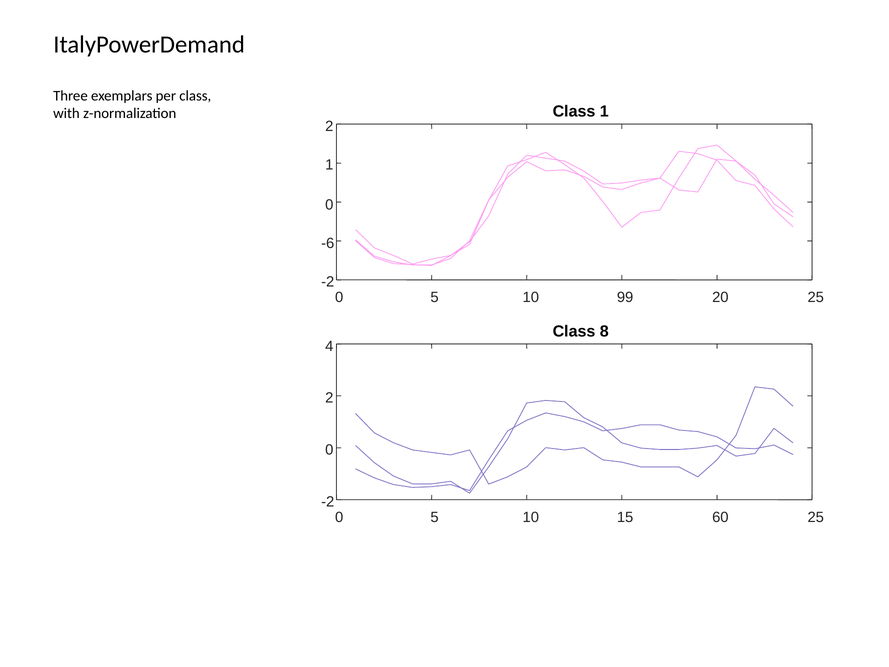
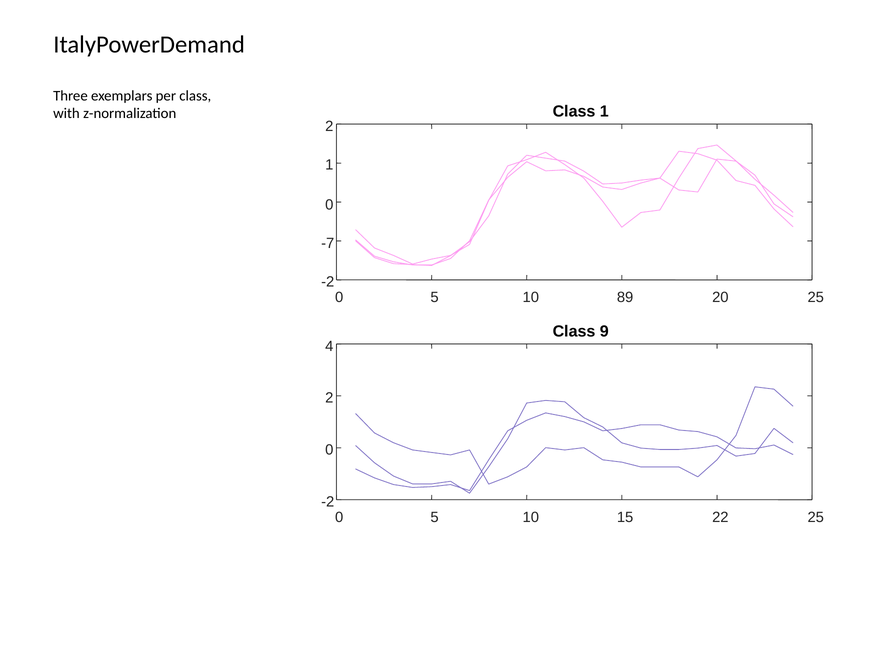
-6: -6 -> -7 (328, 243)
99: 99 -> 89 (625, 297)
8: 8 -> 9 (604, 331)
60: 60 -> 22 (720, 517)
